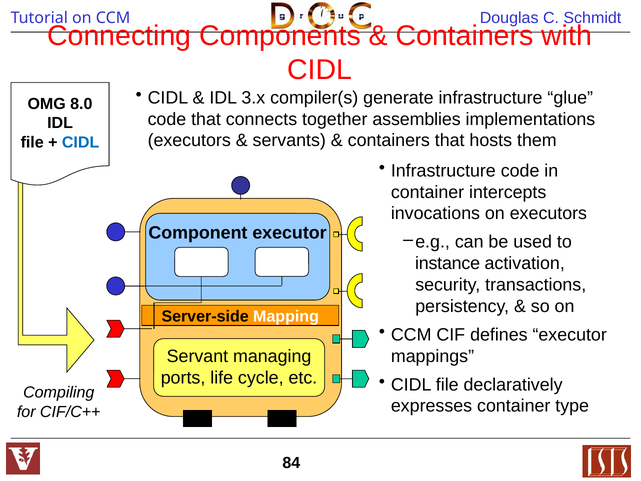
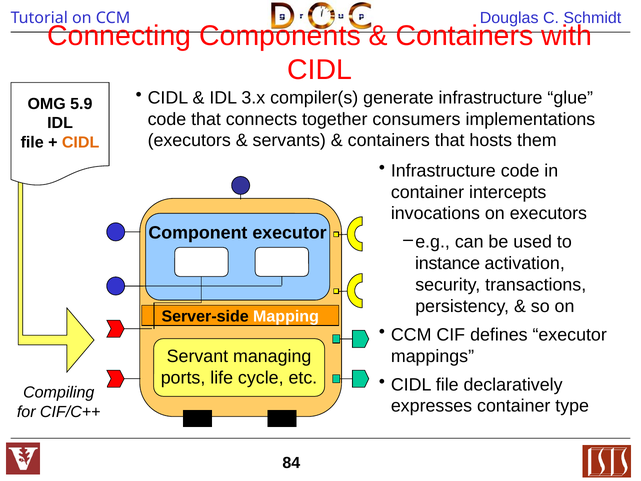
8.0: 8.0 -> 5.9 (81, 104)
assemblies: assemblies -> consumers (416, 119)
CIDL colour: blue -> orange (81, 142)
